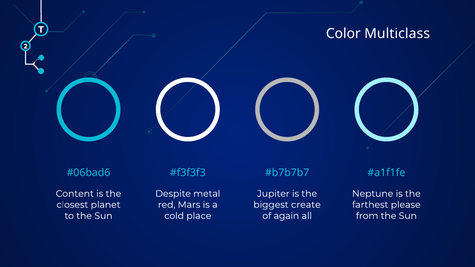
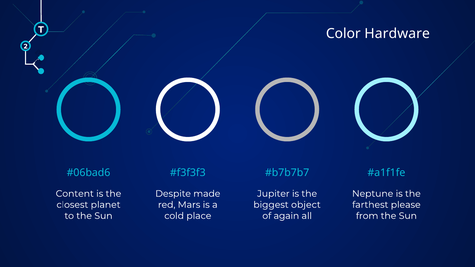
Multiclass: Multiclass -> Hardware (397, 34)
metal: metal -> made (207, 194)
create: create -> object (306, 205)
